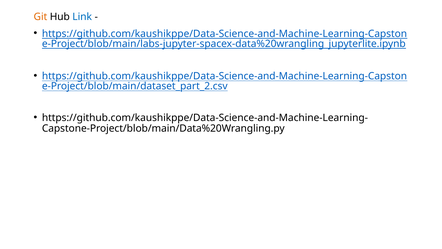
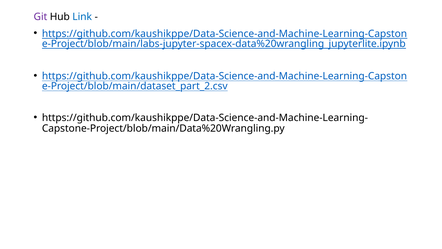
Git colour: orange -> purple (40, 17)
